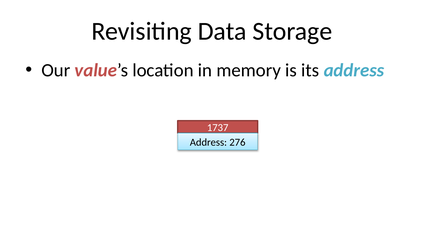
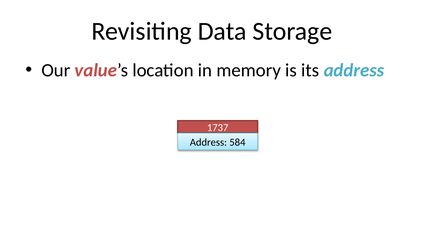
276: 276 -> 584 (237, 142)
